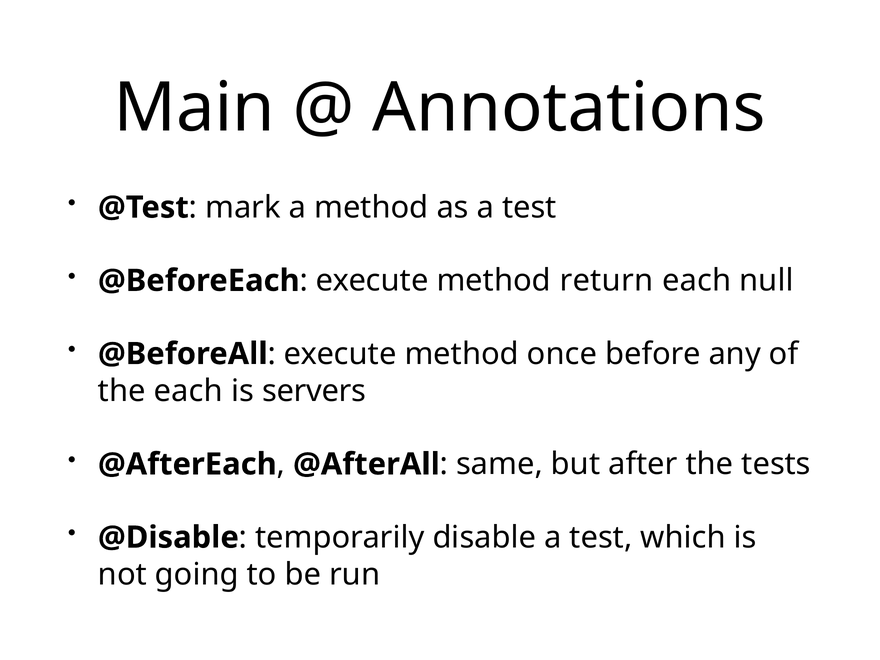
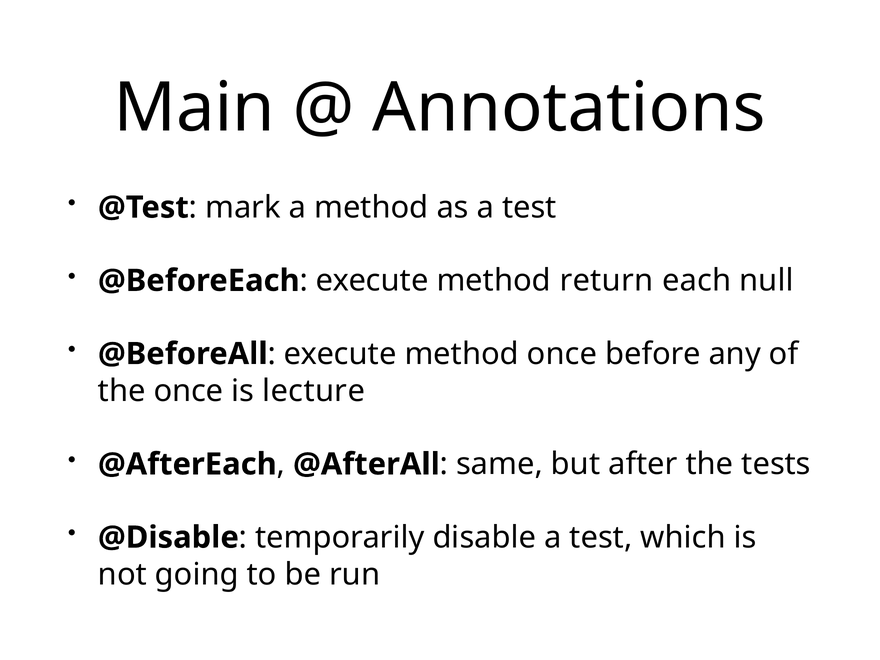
the each: each -> once (189, 391)
servers: servers -> lecture (314, 391)
